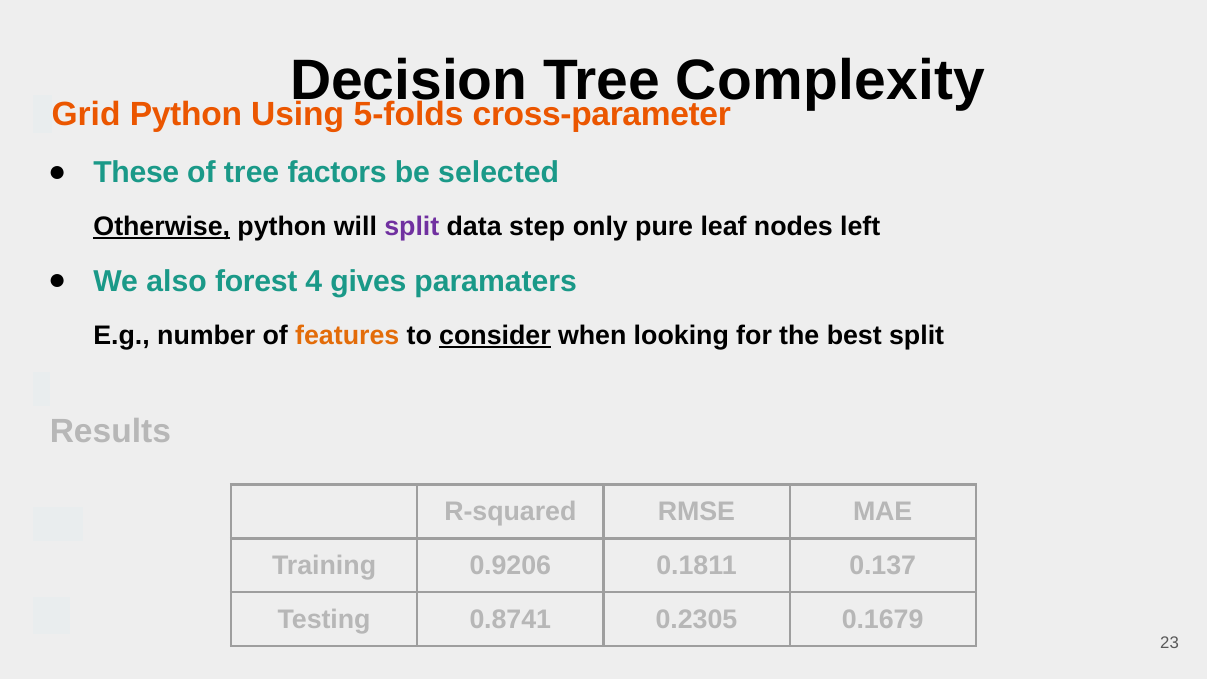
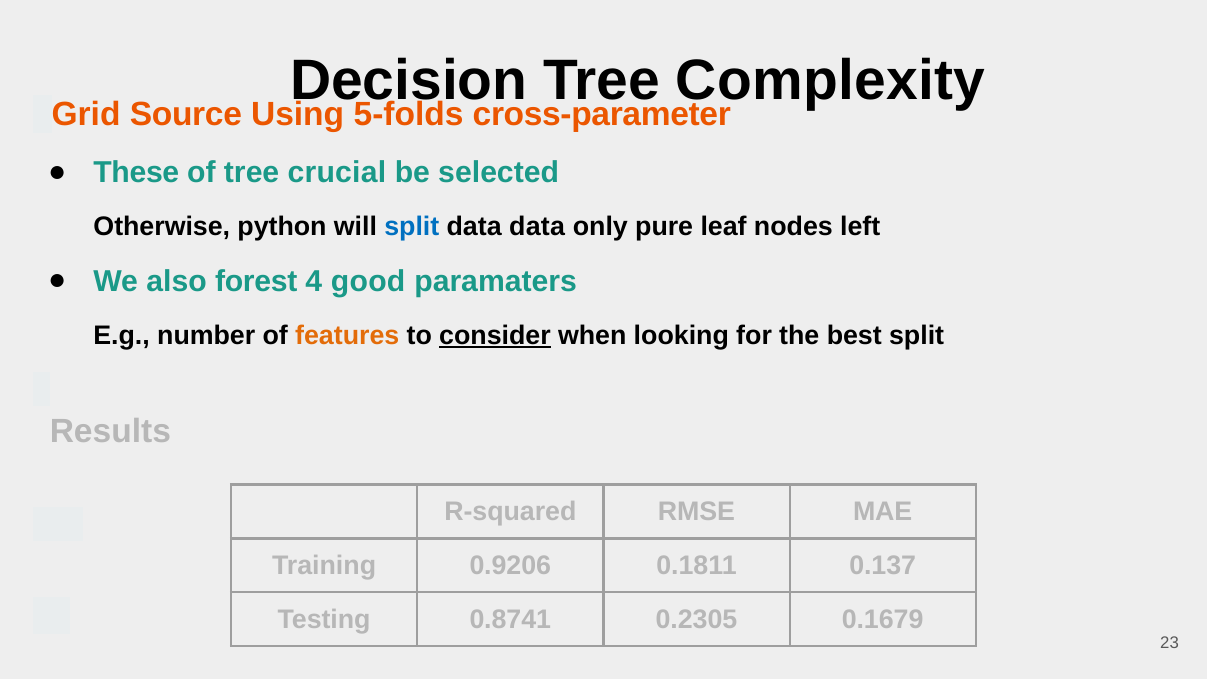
Grid Python: Python -> Source (186, 115)
factors: factors -> crucial (337, 173)
Otherwise underline: present -> none (162, 227)
split colour: purple -> blue (412, 227)
data step: step -> data (537, 227)
gives: gives -> good (368, 281)
